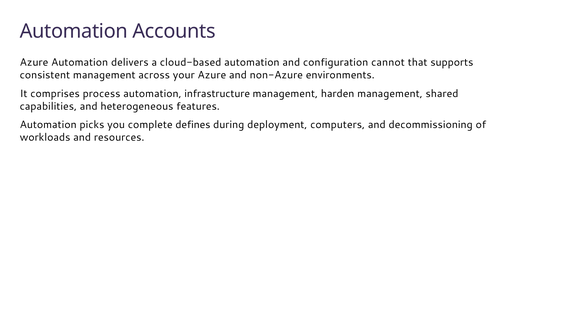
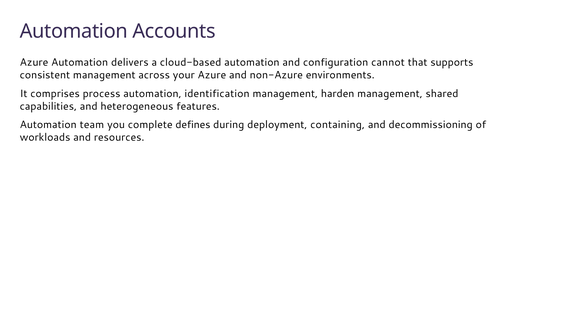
infrastructure: infrastructure -> identification (217, 94)
picks: picks -> team (92, 125)
computers: computers -> containing (338, 125)
